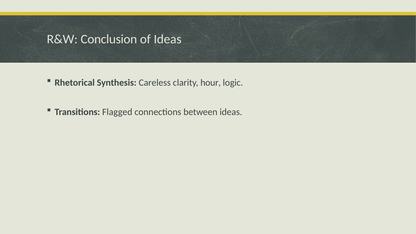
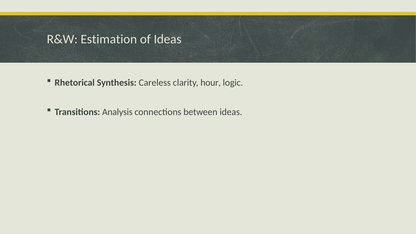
Conclusion: Conclusion -> Estimation (109, 39)
Flagged: Flagged -> Analysis (117, 112)
